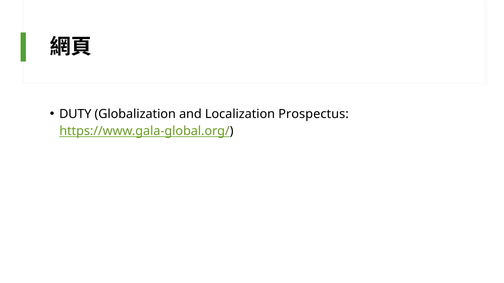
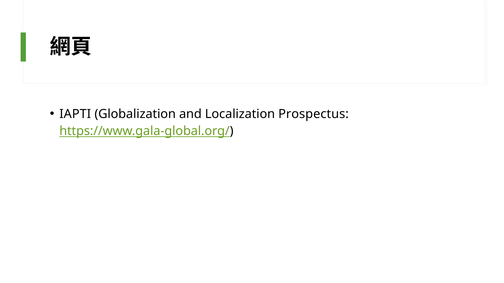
DUTY: DUTY -> IAPTI (75, 114)
